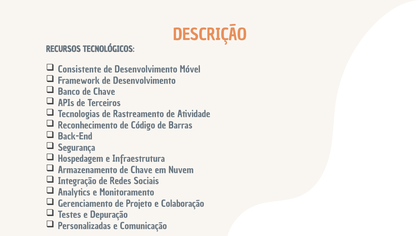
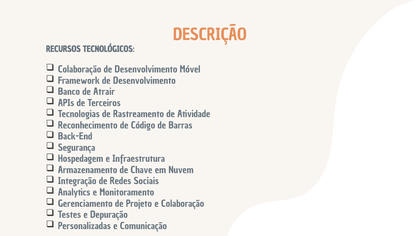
Consistente: Consistente -> Colaboração (80, 69)
Banco de Chave: Chave -> Atrair (104, 92)
